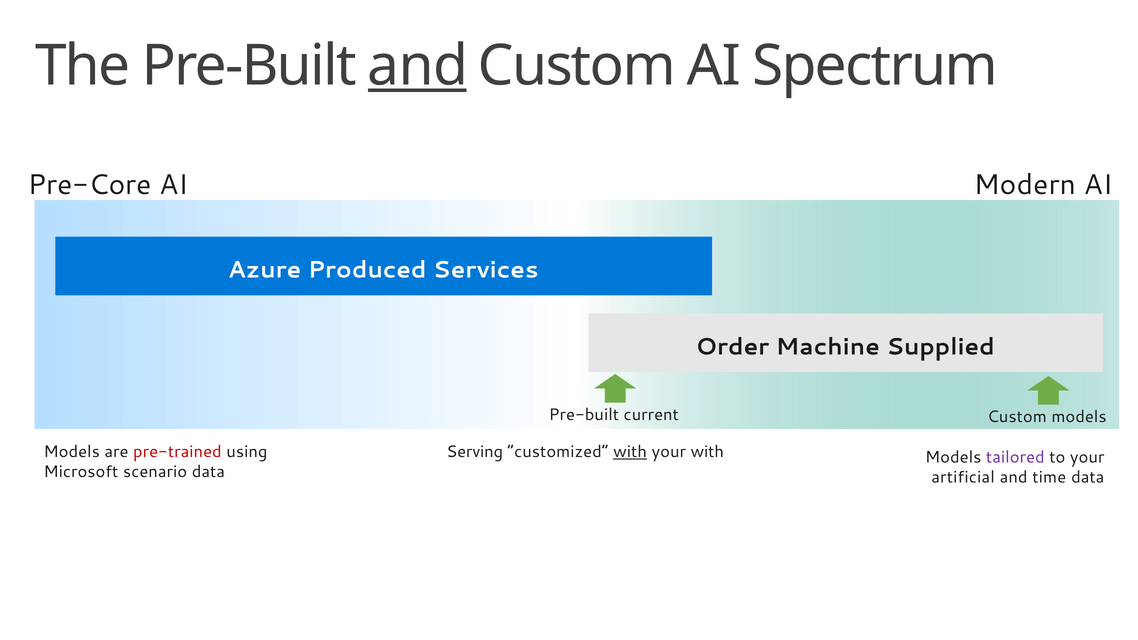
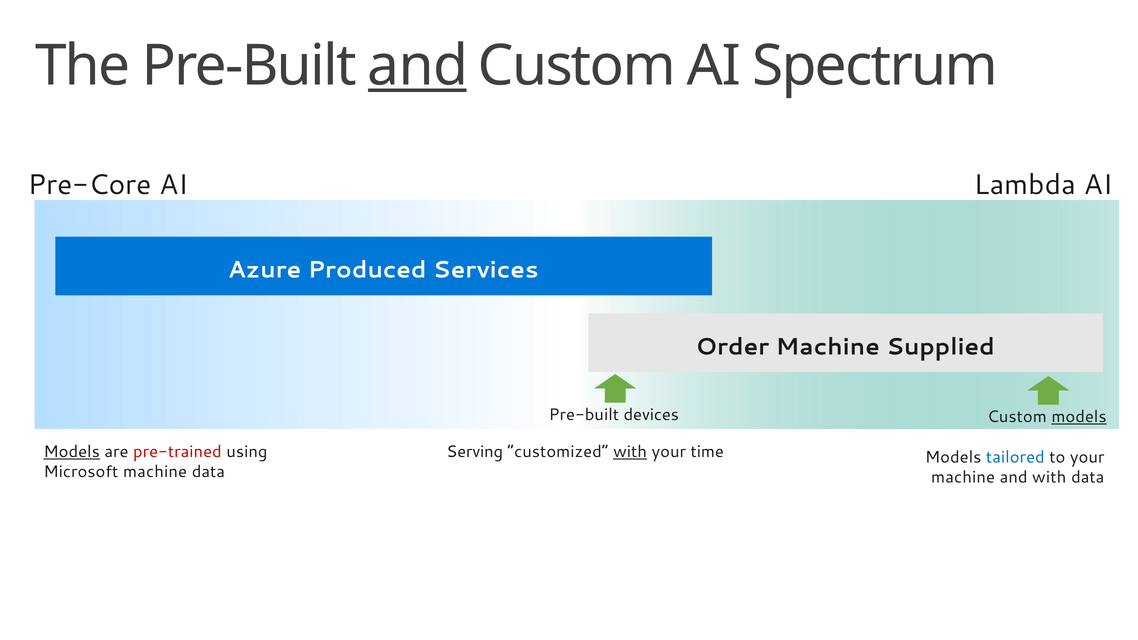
Modern: Modern -> Lambda (1025, 185)
current: current -> devices (651, 415)
models underline: none -> present (1079, 417)
Models underline: none -> present (72, 452)
your with: with -> time (707, 452)
tailored colour: purple -> blue (1015, 457)
Microsoft scenario: scenario -> machine (155, 472)
artificial: artificial -> machine (963, 477)
and time: time -> with (1049, 477)
